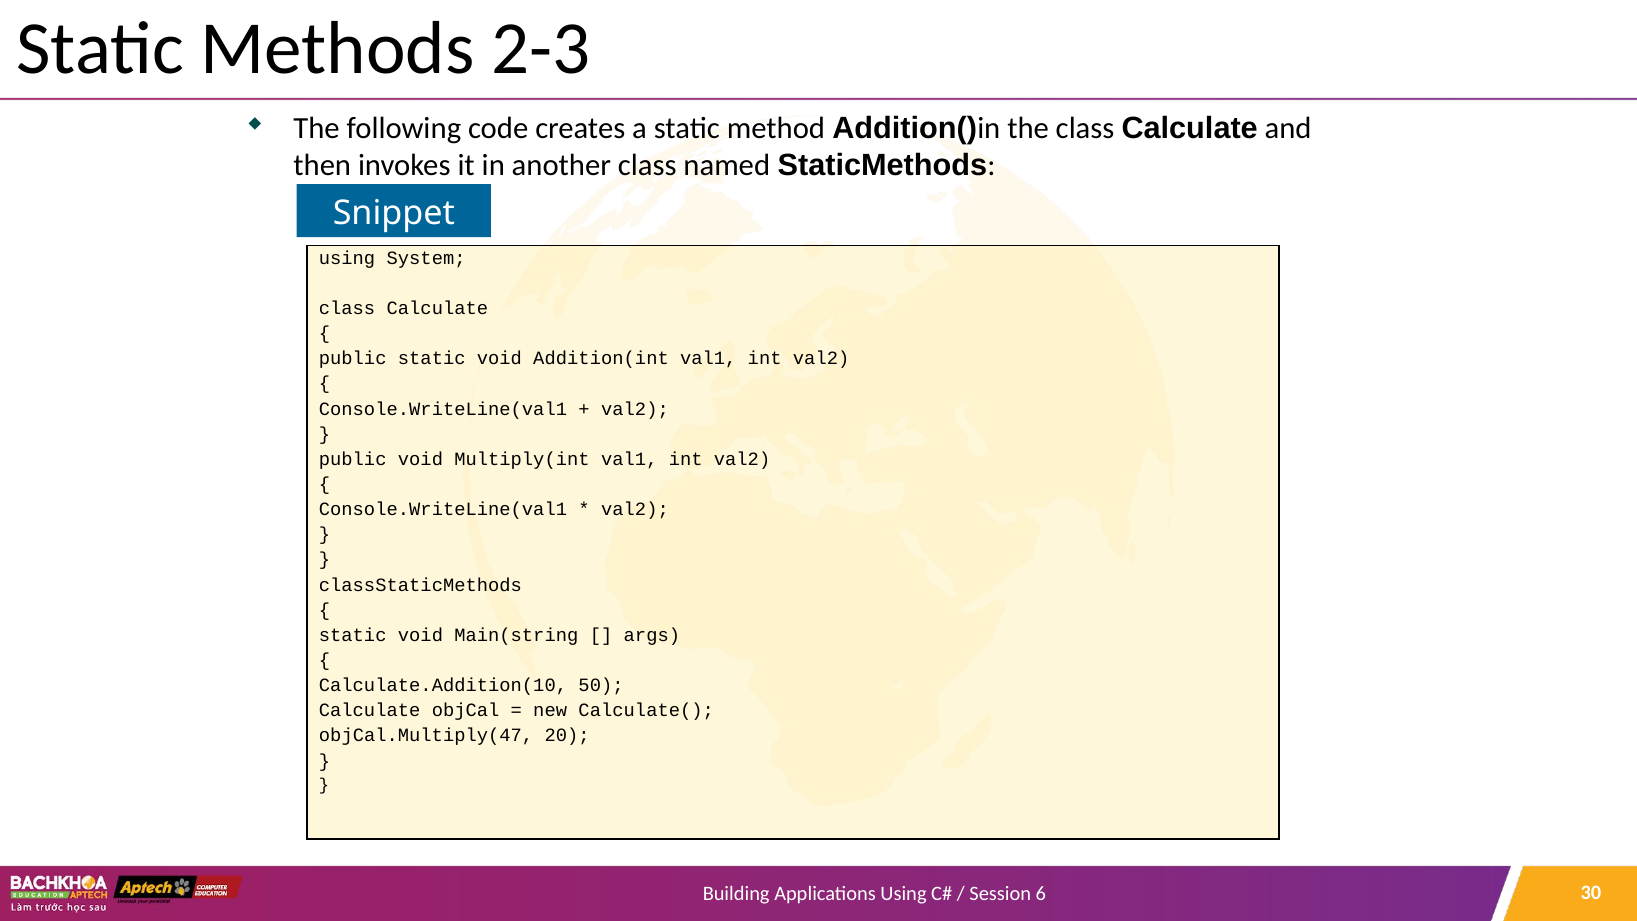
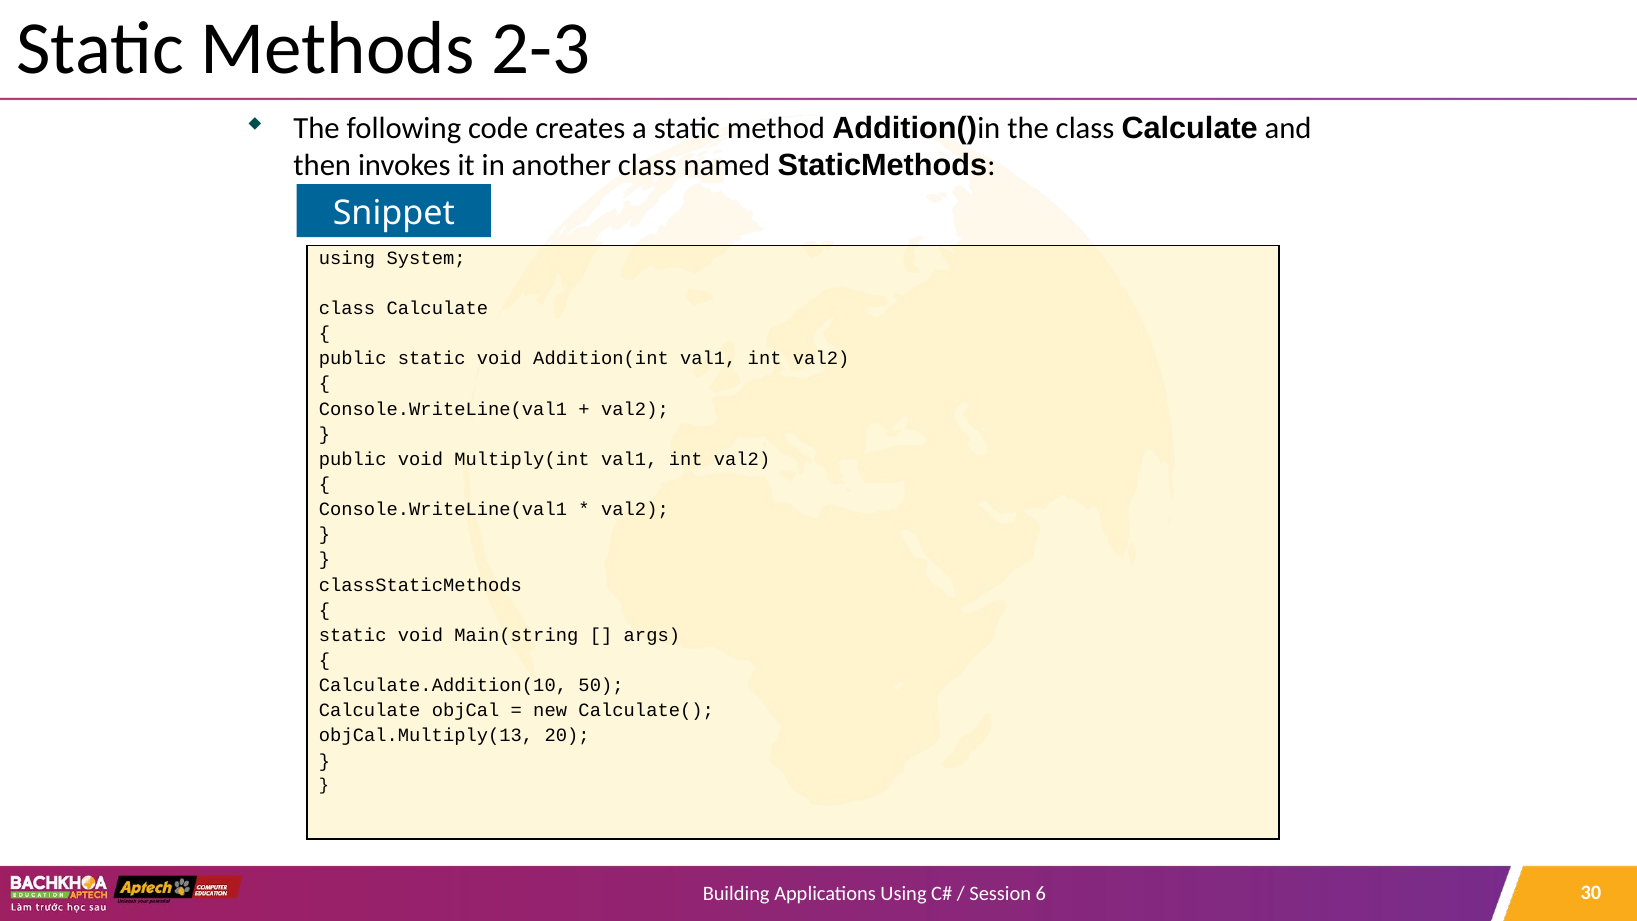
objCal.Multiply(47: objCal.Multiply(47 -> objCal.Multiply(13 (426, 736)
